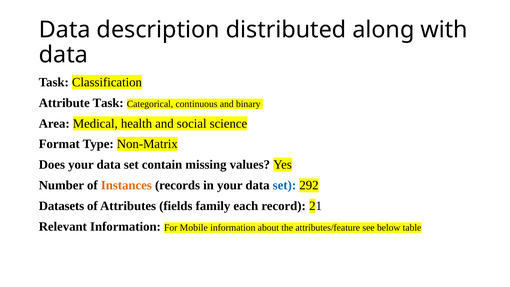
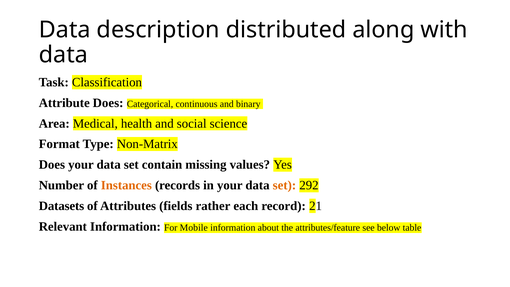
Attribute Task: Task -> Does (108, 103)
set colour: blue -> orange (284, 185)
family: family -> rather (213, 206)
